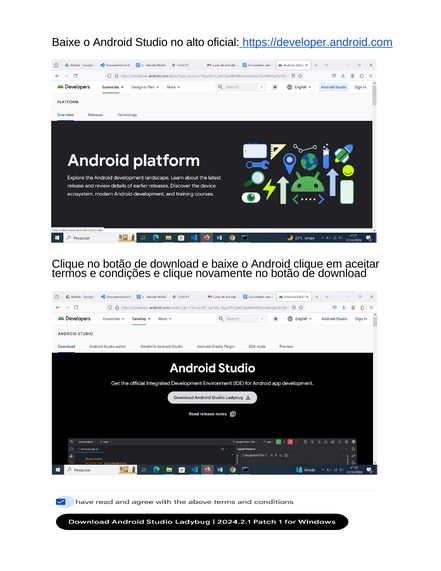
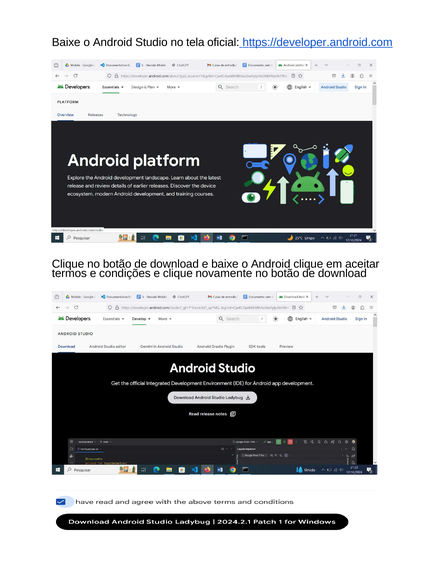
alto: alto -> tela (195, 42)
